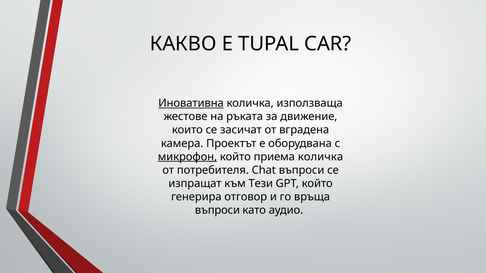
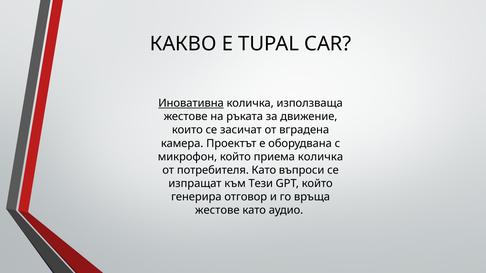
микрофон underline: present -> none (187, 157)
потребителя Chat: Chat -> Като (264, 170)
въпроси: въпроси -> жестове (217, 210)
